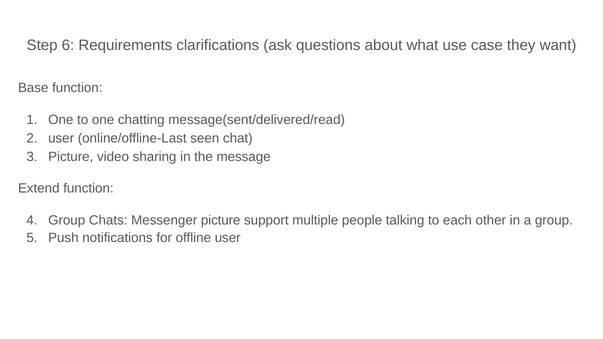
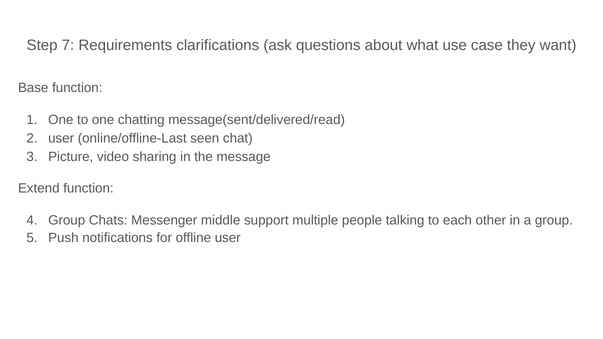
6: 6 -> 7 (68, 45)
Messenger picture: picture -> middle (221, 220)
